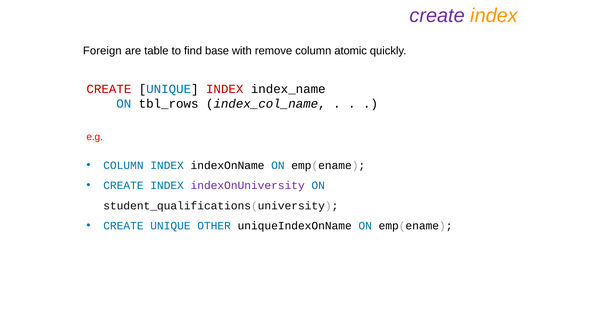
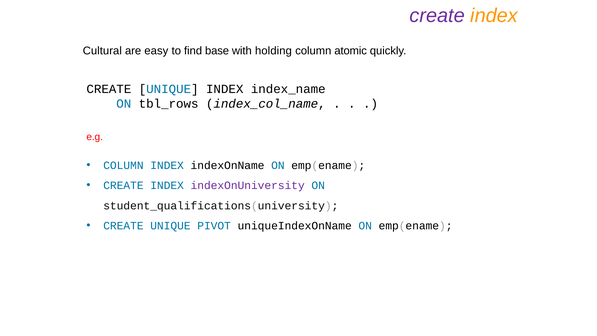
Foreign: Foreign -> Cultural (102, 51)
table: table -> easy (156, 51)
remove: remove -> holding (273, 51)
CREATE colour: red -> black (109, 89)
INDEX colour: red -> black (225, 89)
OTHER: OTHER -> PIVOT (214, 226)
